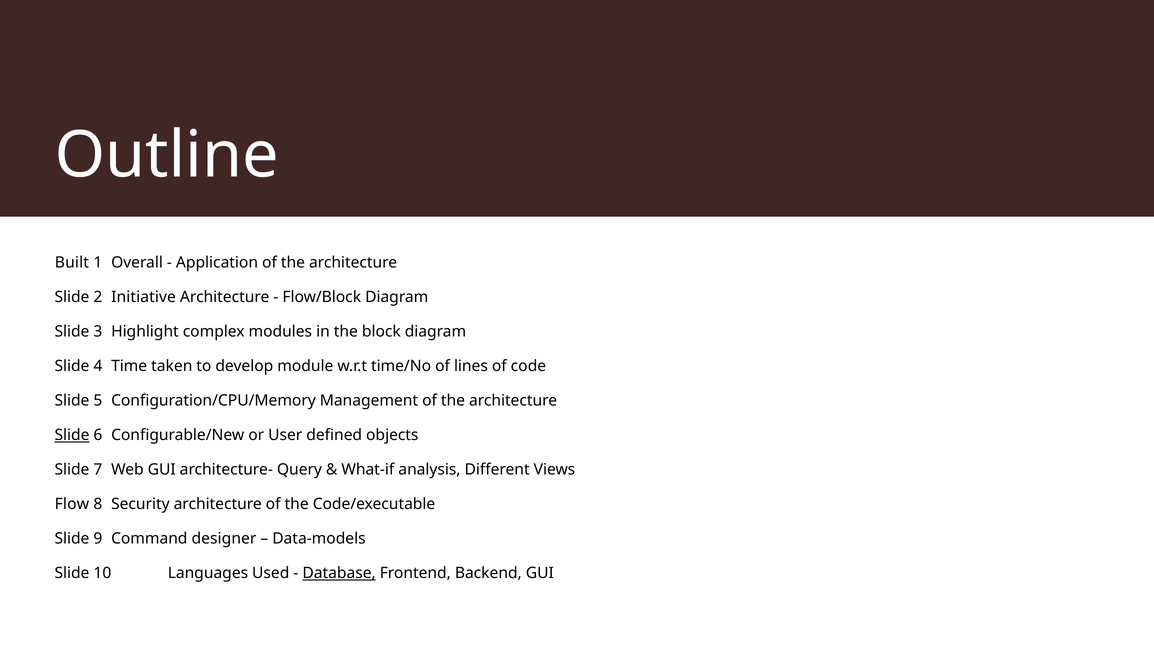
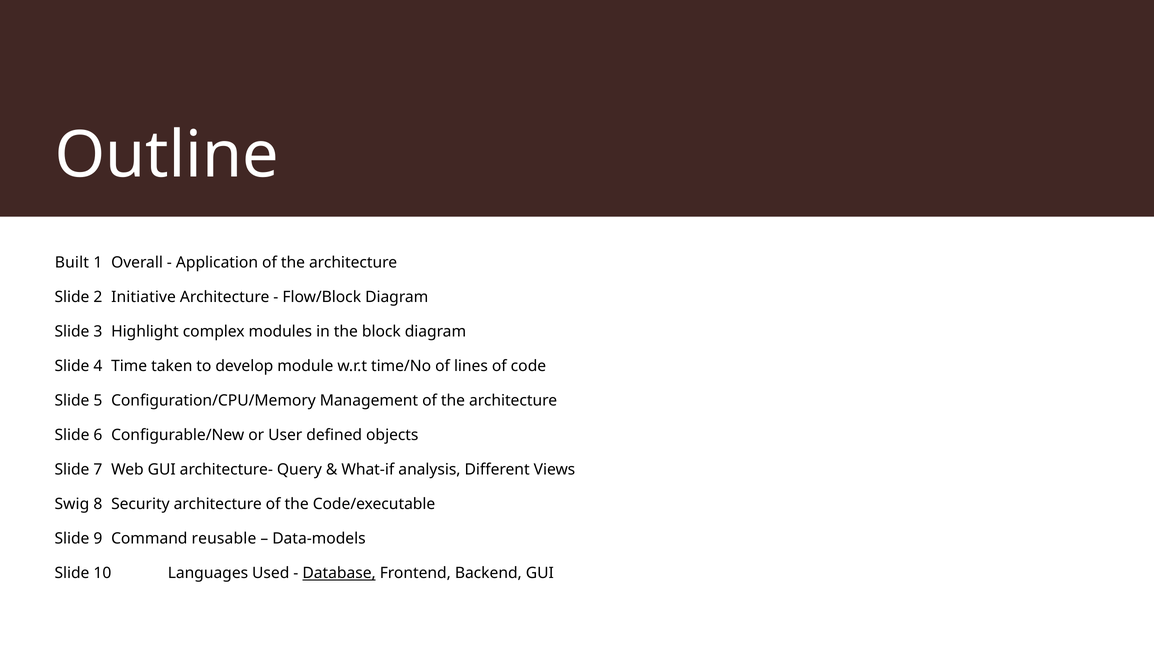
Slide underline: present -> none (72, 435)
Flow: Flow -> Swig (72, 504)
designer: designer -> reusable (224, 539)
